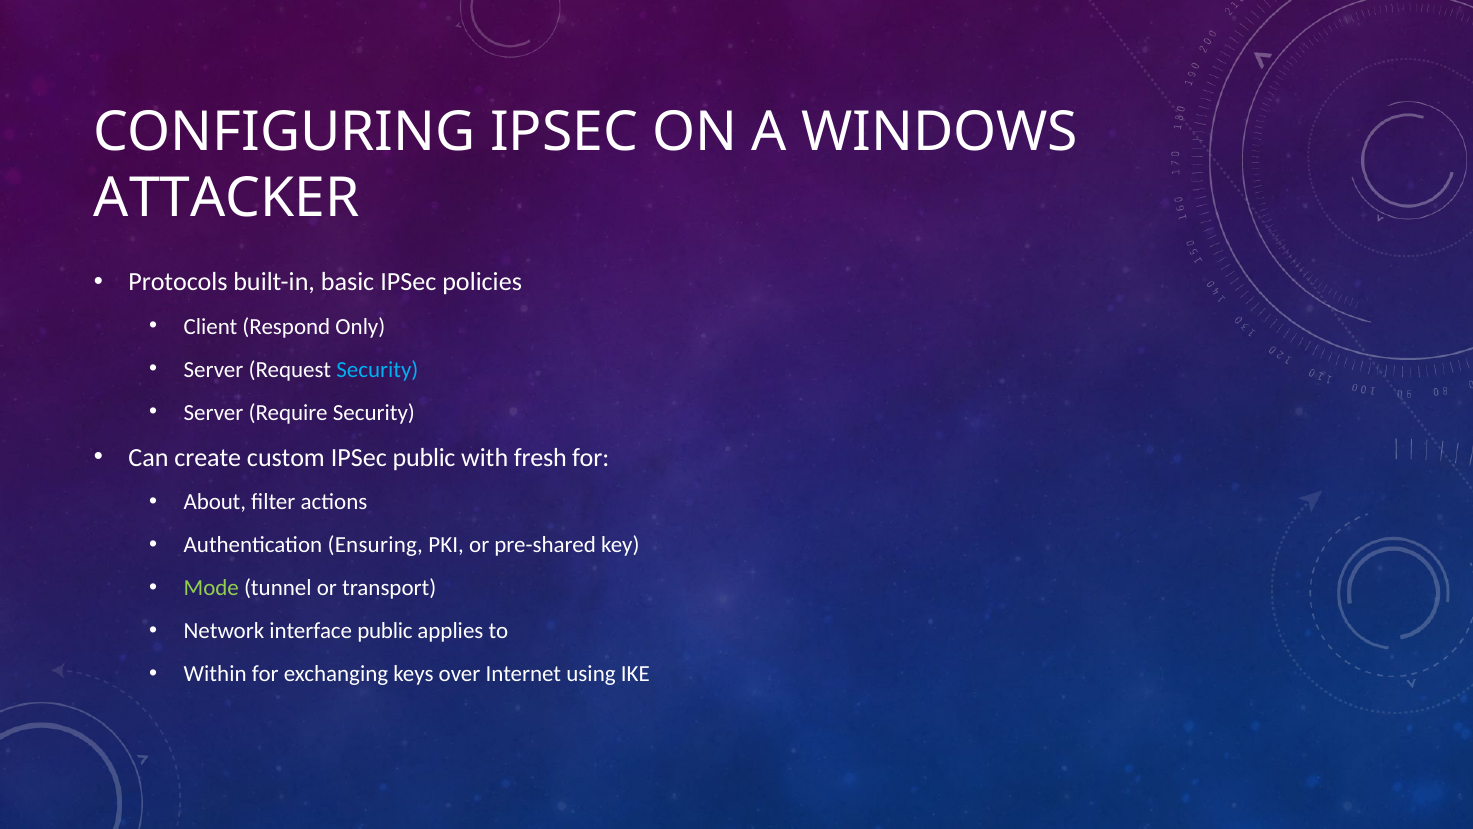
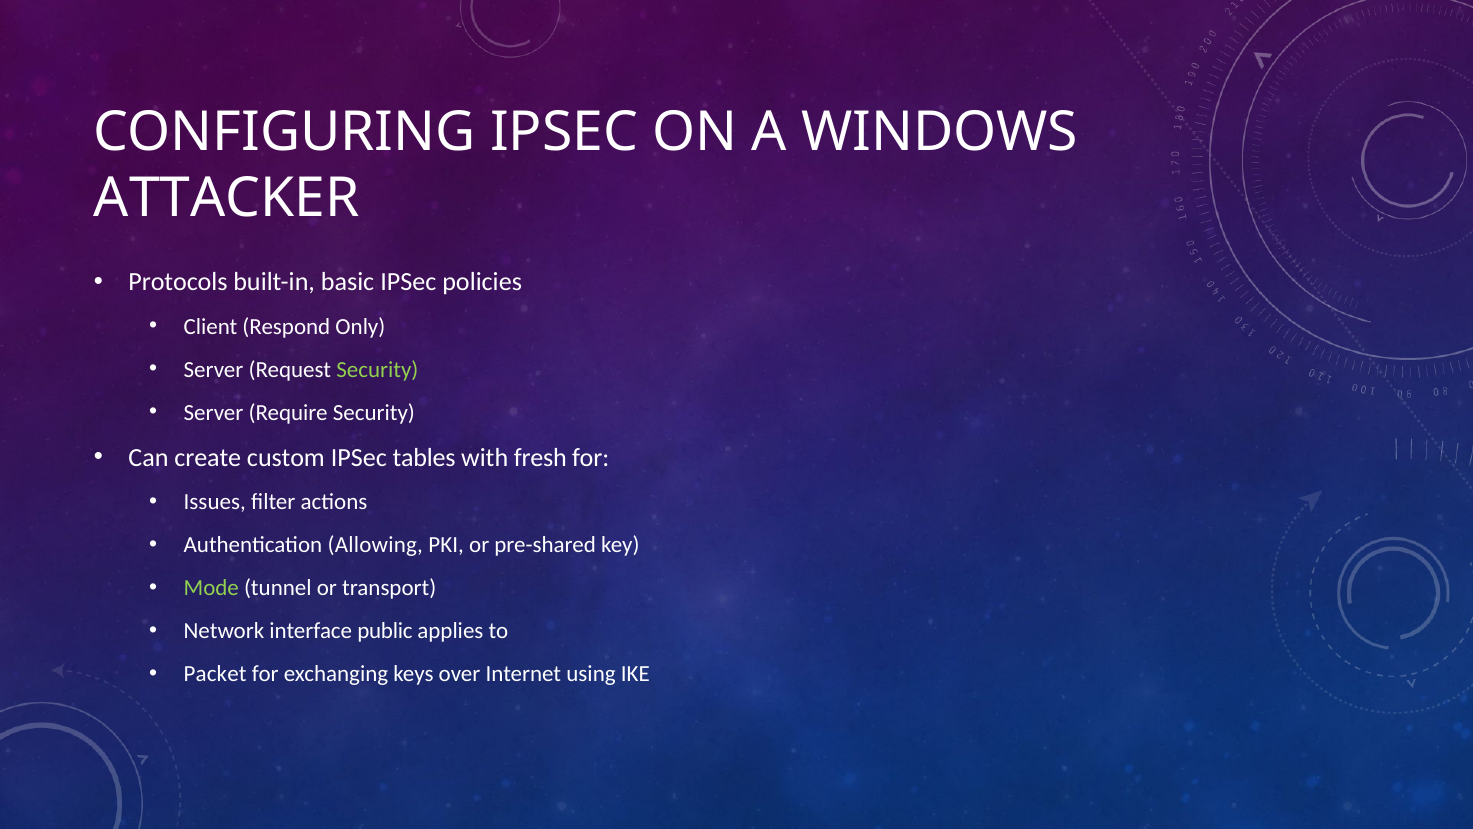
Security colour: light blue -> light green (377, 369)
IPSec public: public -> tables (424, 457)
About: About -> Issues (215, 502)
Ensuring: Ensuring -> Allowing (375, 545)
Within: Within -> Packet (215, 674)
